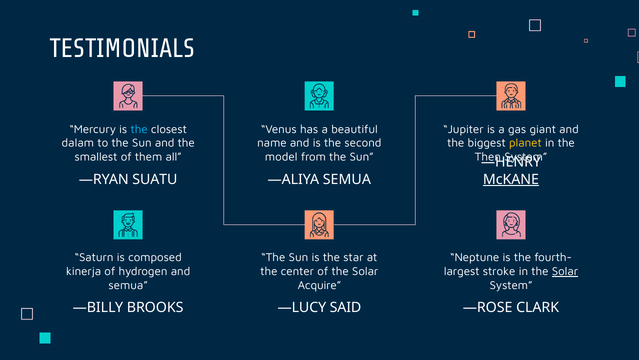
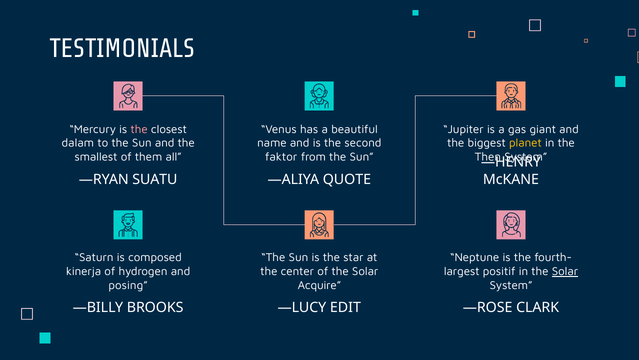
the colour: light blue -> pink (139, 129)
model: model -> faktor (281, 157)
—ALIYA SEMUA: SEMUA -> QUOTE (347, 179)
McKANE underline: present -> none (511, 179)
stroke: stroke -> positif (499, 271)
semua: semua -> posing (128, 285)
SAID: SAID -> EDIT (345, 307)
